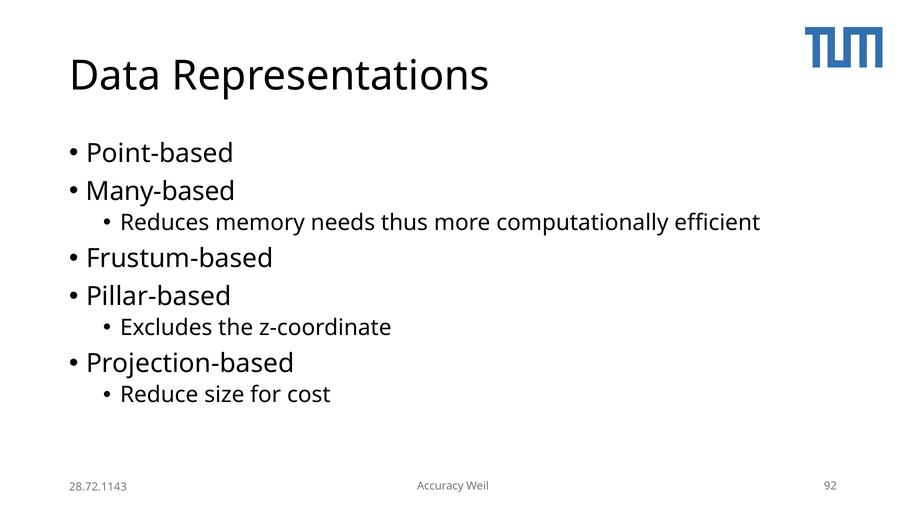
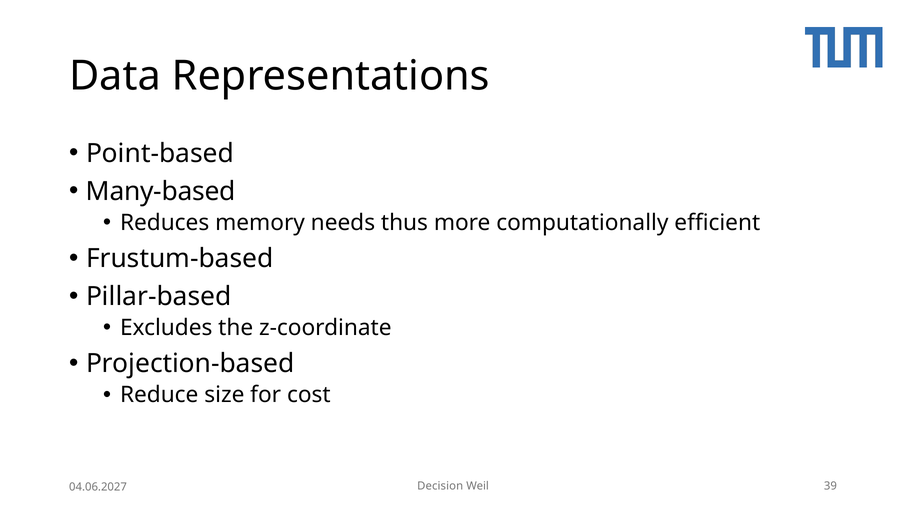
Accuracy: Accuracy -> Decision (440, 486)
92: 92 -> 39 (830, 486)
28.72.1143: 28.72.1143 -> 04.06.2027 (98, 487)
